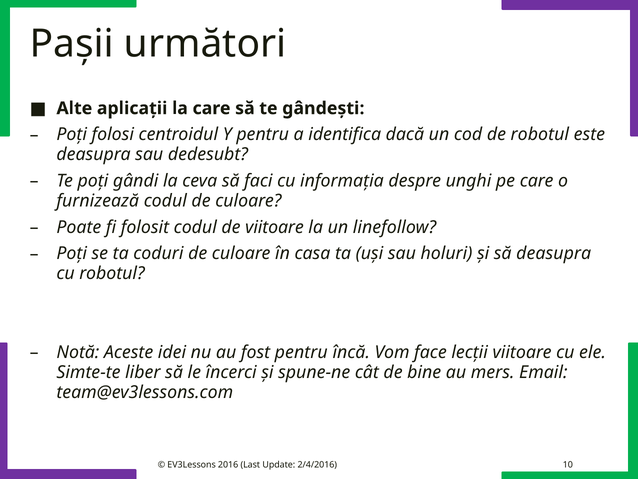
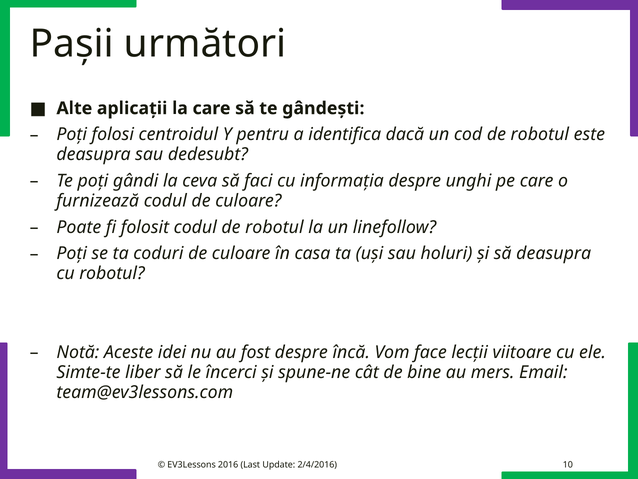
codul de viitoare: viitoare -> robotul (274, 227)
fost pentru: pentru -> despre (301, 352)
